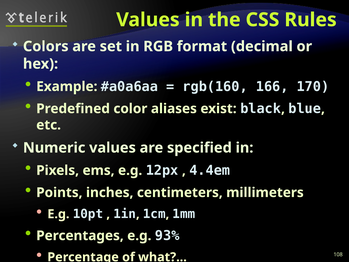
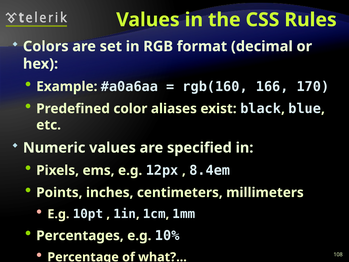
4.4em: 4.4em -> 8.4em (210, 170)
93%: 93% -> 10% (167, 235)
